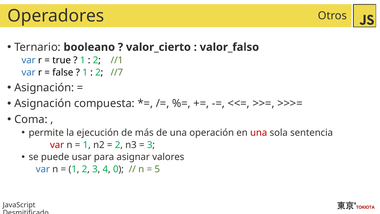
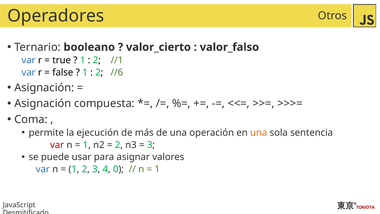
//7: //7 -> //6 (117, 72)
una colour: red -> orange (259, 132)
5: 5 -> 1 (157, 169)
